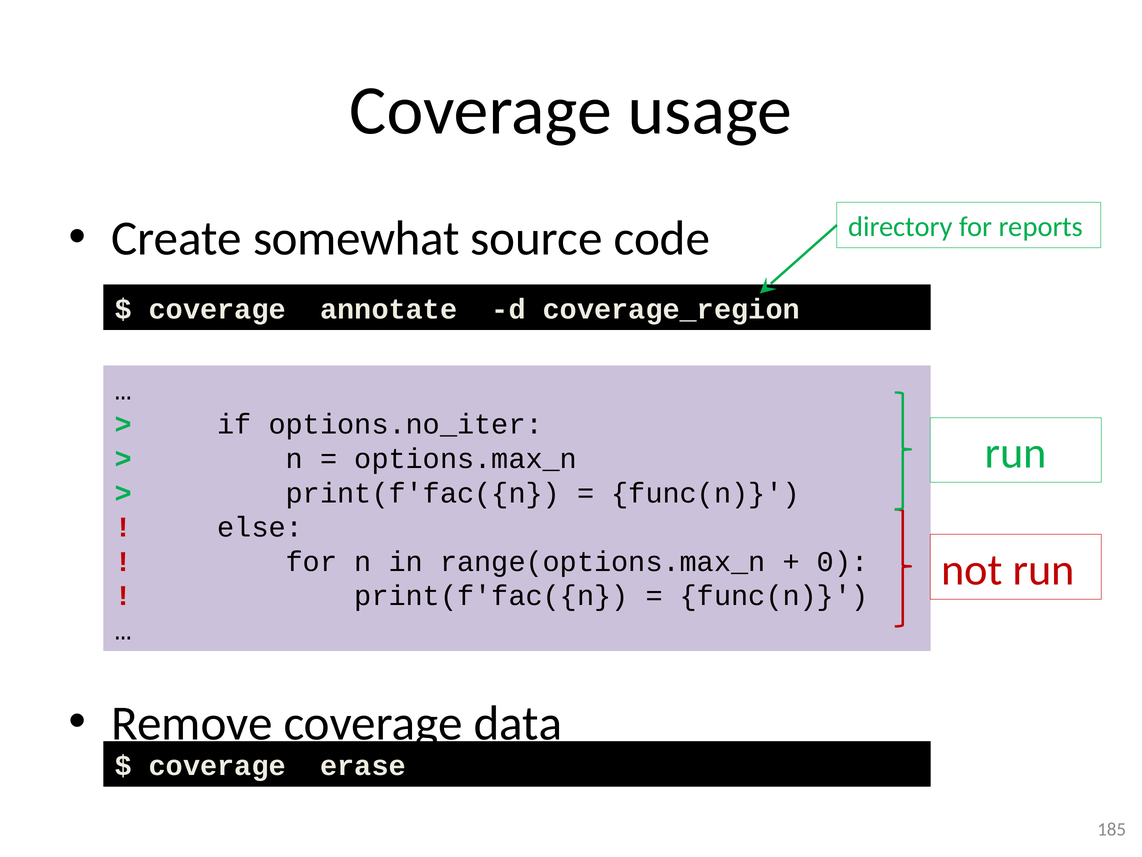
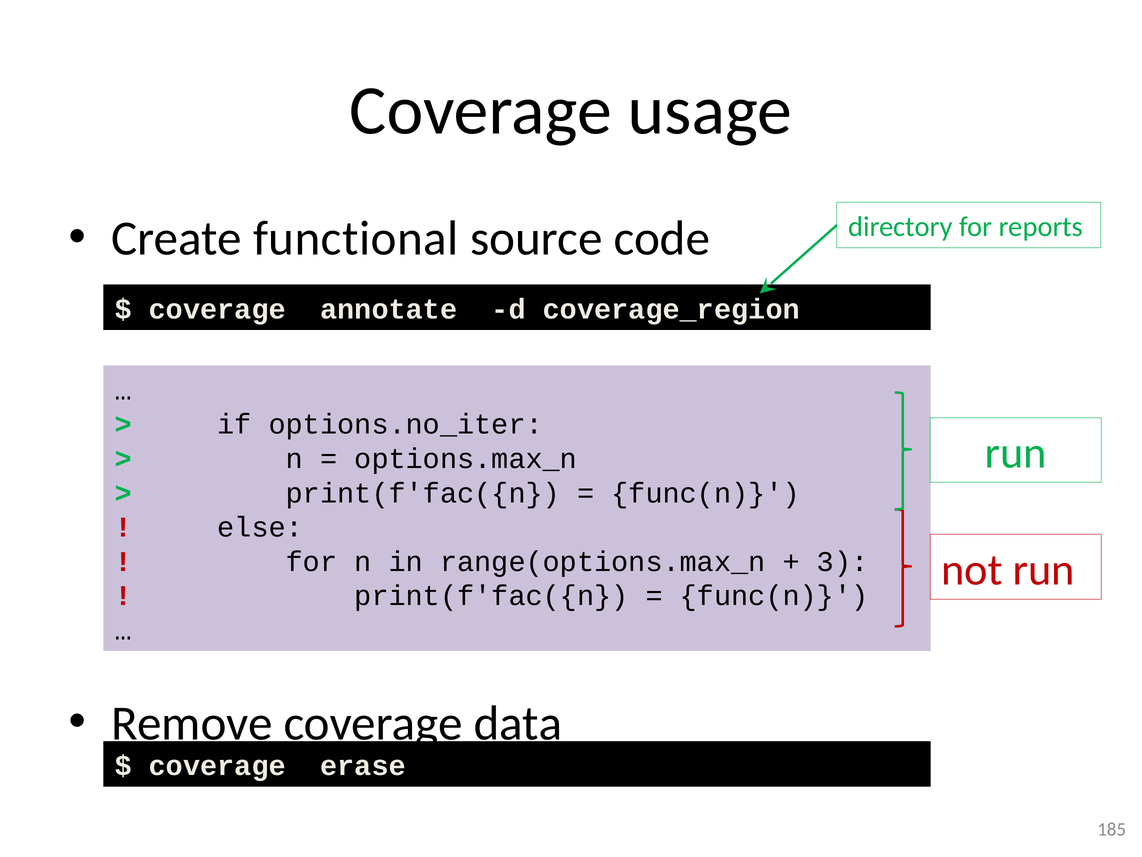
somewhat: somewhat -> functional (356, 239)
0: 0 -> 3 (843, 561)
